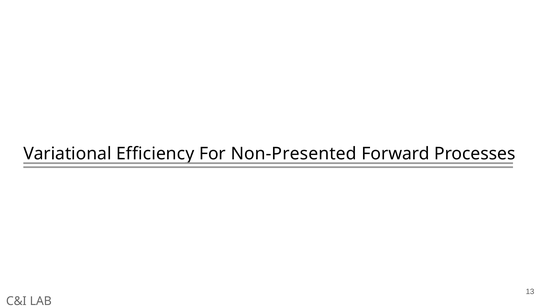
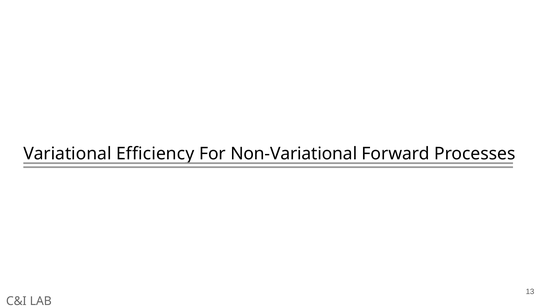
Non-Presented: Non-Presented -> Non-Variational (294, 153)
